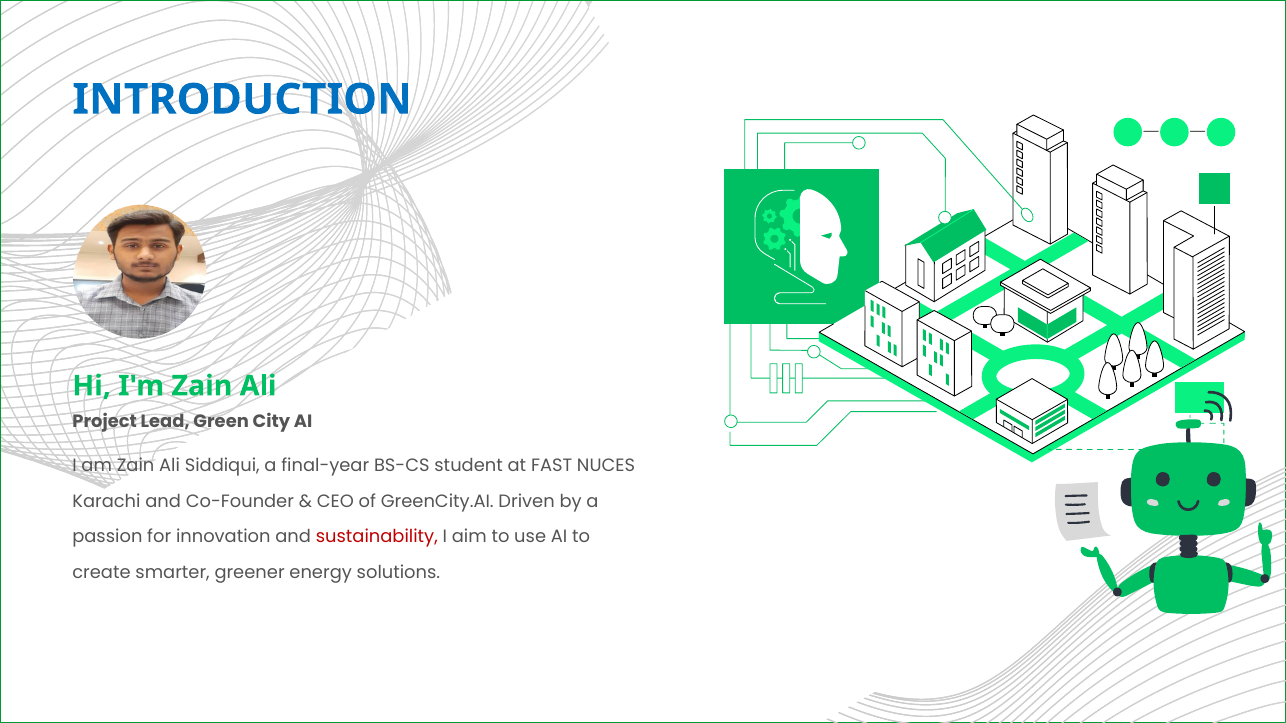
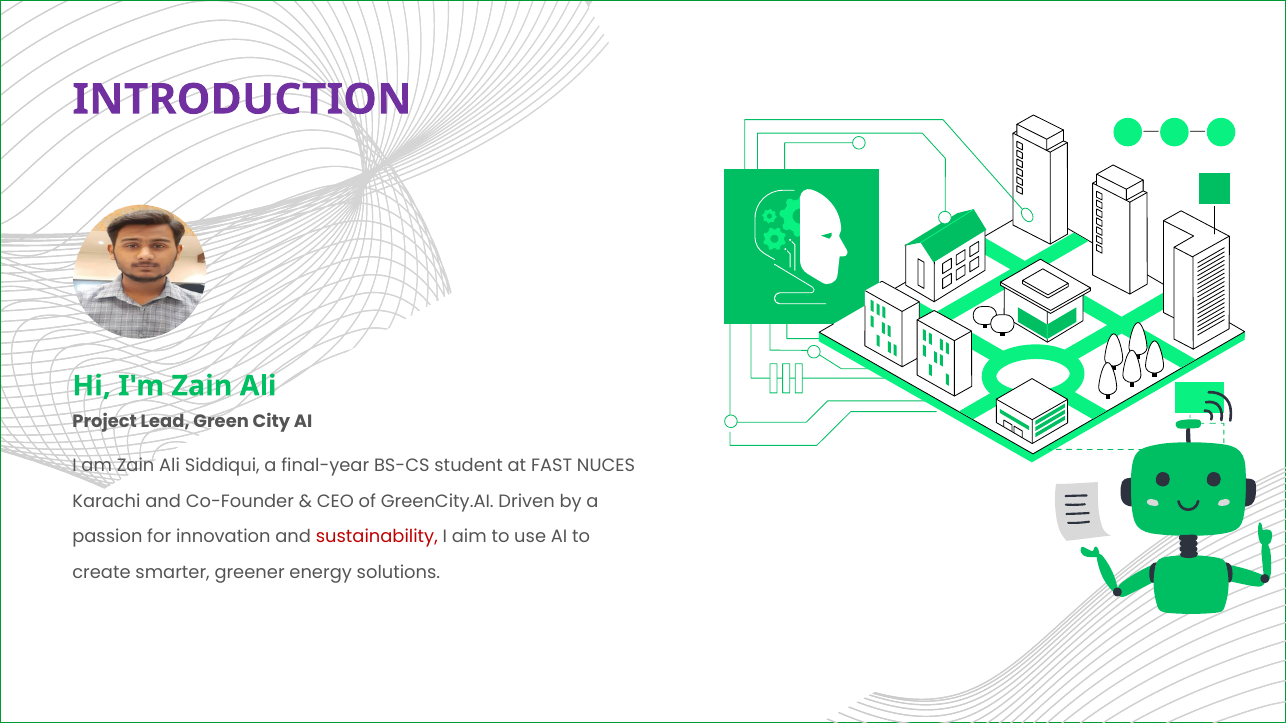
INTRODUCTION colour: blue -> purple (242, 100)
